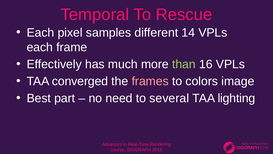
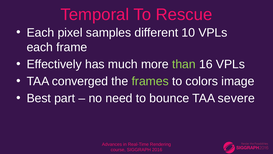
14: 14 -> 10 (188, 33)
frames colour: pink -> light green (150, 81)
several: several -> bounce (169, 98)
lighting: lighting -> severe (236, 98)
